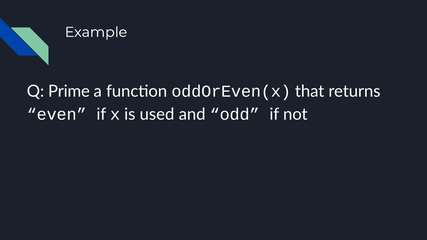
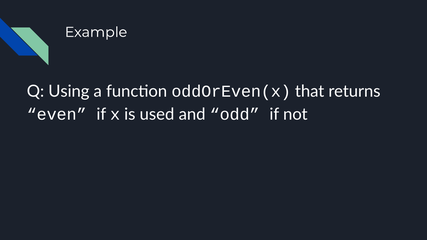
Prime: Prime -> Using (69, 92)
